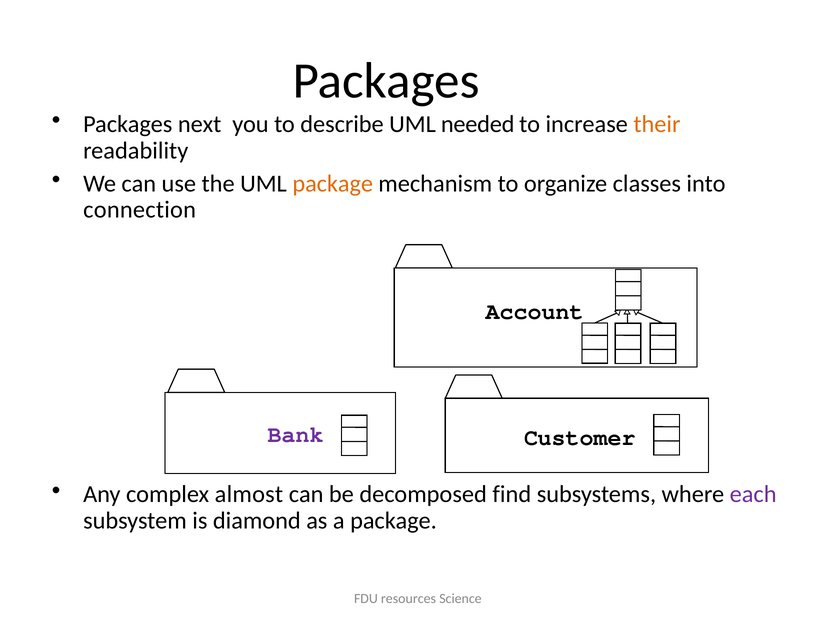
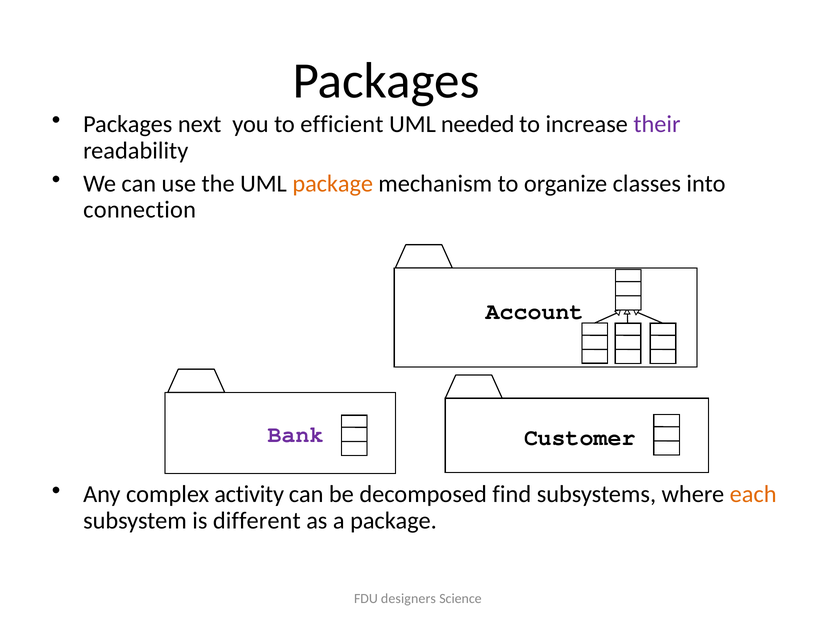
describe: describe -> efficient (342, 124)
their colour: orange -> purple (657, 124)
almost: almost -> activity (249, 494)
each colour: purple -> orange (753, 494)
diamond: diamond -> different (257, 521)
resources: resources -> designers (408, 599)
